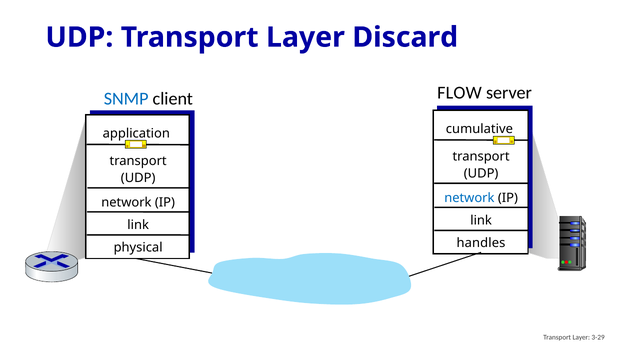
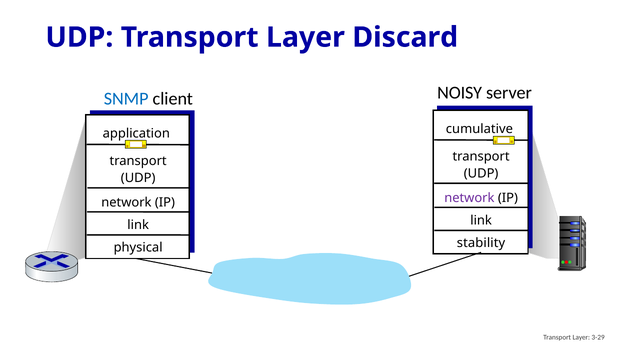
FLOW: FLOW -> NOISY (460, 93)
network colour: blue -> purple (469, 198)
handles: handles -> stability (481, 243)
